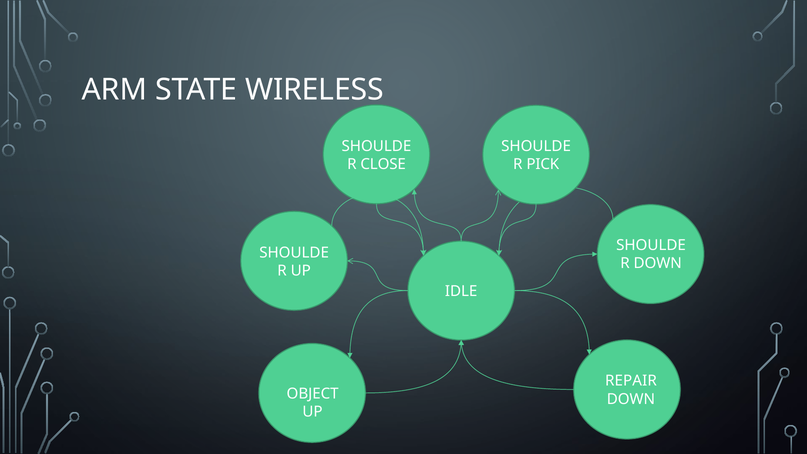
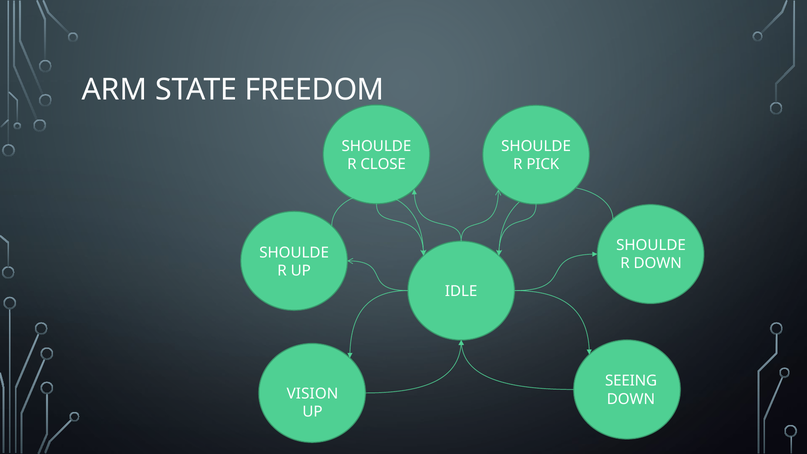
WIRELESS: WIRELESS -> FREEDOM (315, 90)
REPAIR: REPAIR -> SEEING (631, 381)
OBJECT: OBJECT -> VISION (312, 394)
